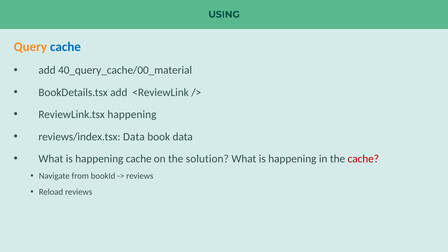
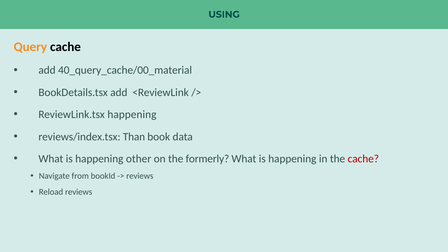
cache colour: blue -> black (65, 47)
Data: Data -> Than (134, 137)
happening cache: cache -> other (139, 159)
solution: solution -> formerly (207, 159)
